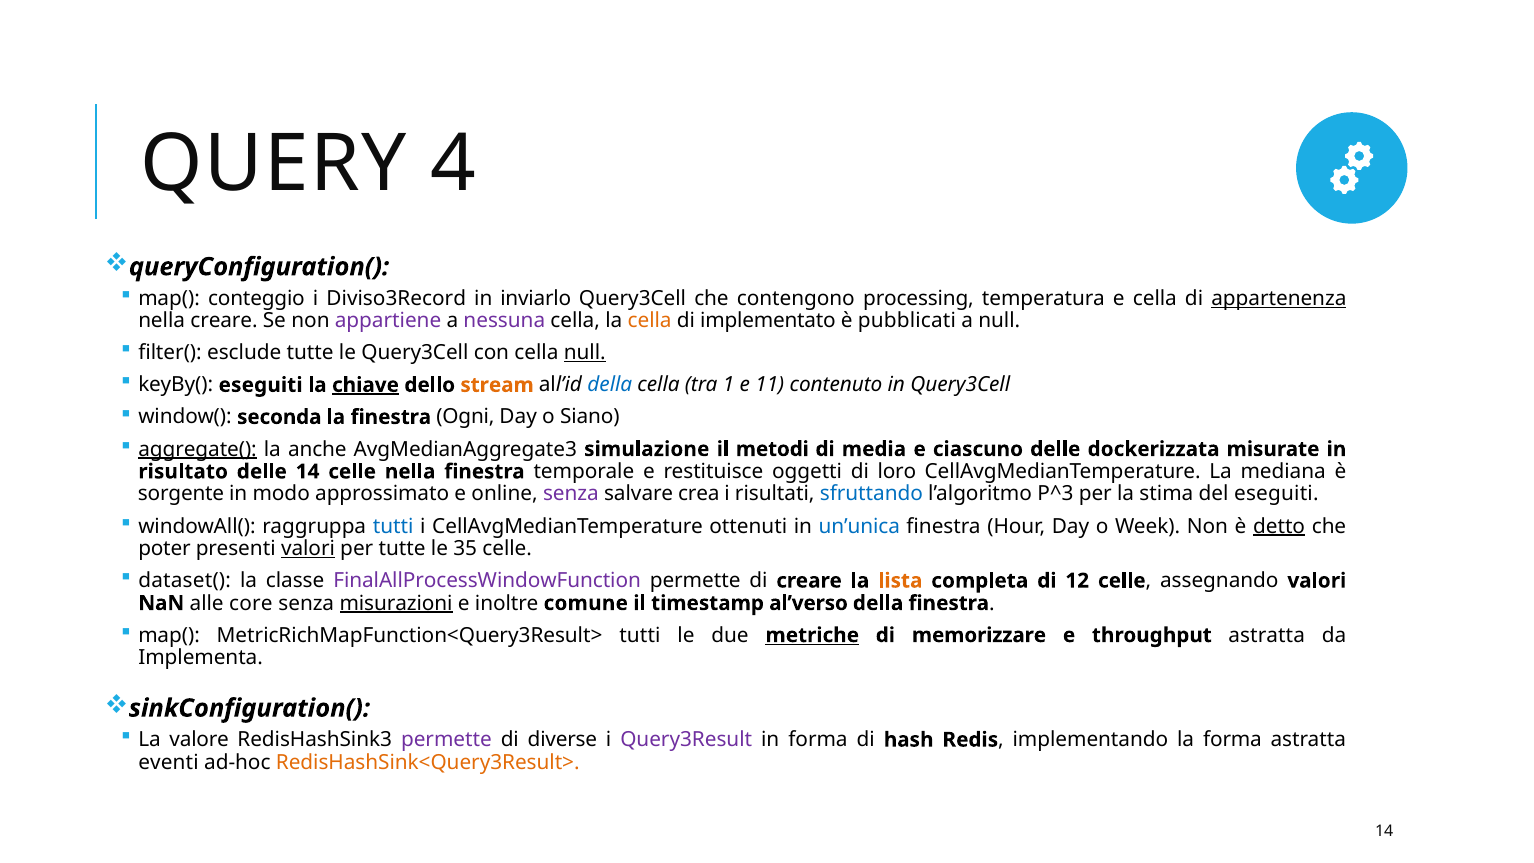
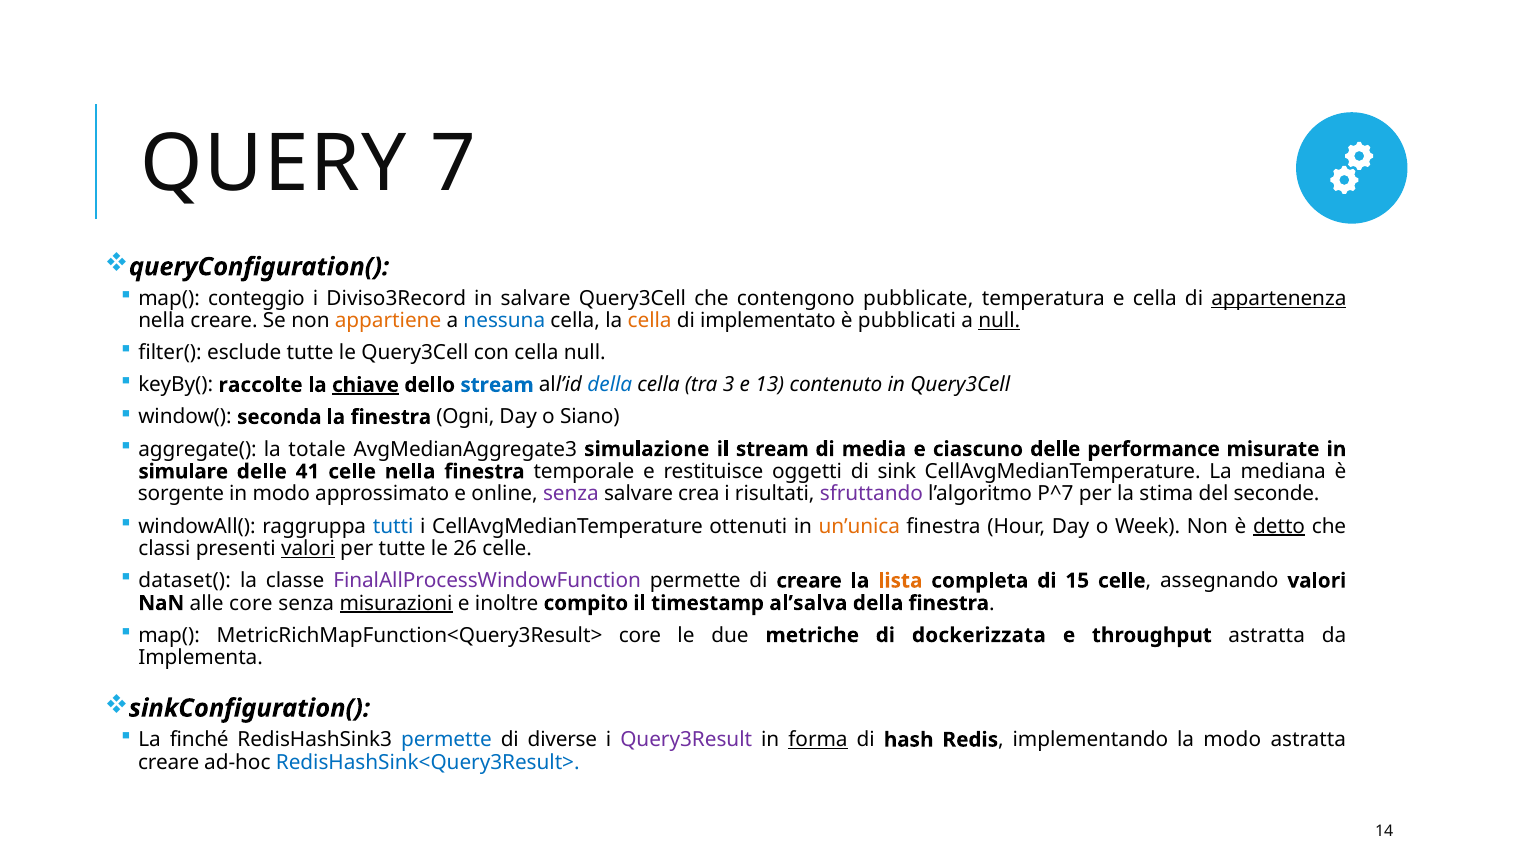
4: 4 -> 7 (453, 165)
in inviarlo: inviarlo -> salvare (536, 298)
processing: processing -> pubblicate (918, 298)
appartiene colour: purple -> orange (388, 321)
nessuna colour: purple -> blue (504, 321)
null underline: none -> present (999, 321)
null underline: present -> none (585, 353)
keyBy( eseguiti: eseguiti -> raccolte (261, 385)
stream colour: orange -> blue (497, 385)
1: 1 -> 3 (729, 385)
11: 11 -> 13 (770, 385)
aggregate( underline: present -> none (198, 449)
anche: anche -> totale (317, 449)
il metodi: metodi -> stream (772, 449)
dockerizzata: dockerizzata -> performance (1154, 449)
risultato: risultato -> simulare (183, 472)
delle 14: 14 -> 41 (308, 472)
loro: loro -> sink (897, 472)
sfruttando colour: blue -> purple (871, 494)
P^3: P^3 -> P^7 (1055, 494)
del eseguiti: eseguiti -> seconde (1277, 494)
un’unica colour: blue -> orange (859, 526)
poter: poter -> classi (164, 549)
35: 35 -> 26 (465, 549)
12: 12 -> 15 (1077, 581)
comune: comune -> compito (586, 603)
al’verso: al’verso -> al’salva (808, 603)
MetricRichMapFunction<Query3Result> tutti: tutti -> core (640, 635)
metriche underline: present -> none (812, 635)
memorizzare: memorizzare -> dockerizzata (979, 635)
valore: valore -> finché (199, 740)
permette colour: purple -> blue (446, 740)
forma underline: none -> present (818, 740)
la forma: forma -> modo (1232, 740)
eventi: eventi -> creare (169, 762)
RedisHashSink<Query3Result> colour: orange -> blue (428, 762)
